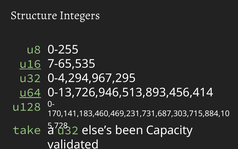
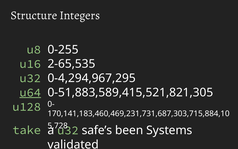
7-65,535: 7-65,535 -> 2-65,535 (71, 64)
u16 underline: present -> none (30, 64)
0-13,726,946,513,893,456,414: 0-13,726,946,513,893,456,414 -> 0-51,883,589,415,521,821,305 (130, 92)
else’s: else’s -> safe’s (97, 130)
Capacity: Capacity -> Systems (169, 130)
